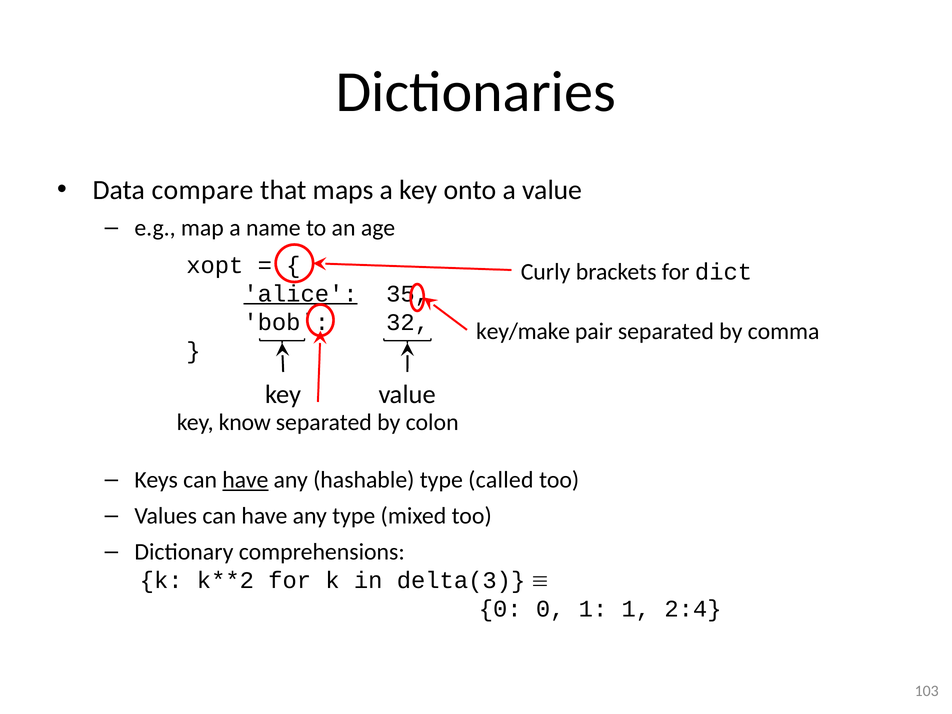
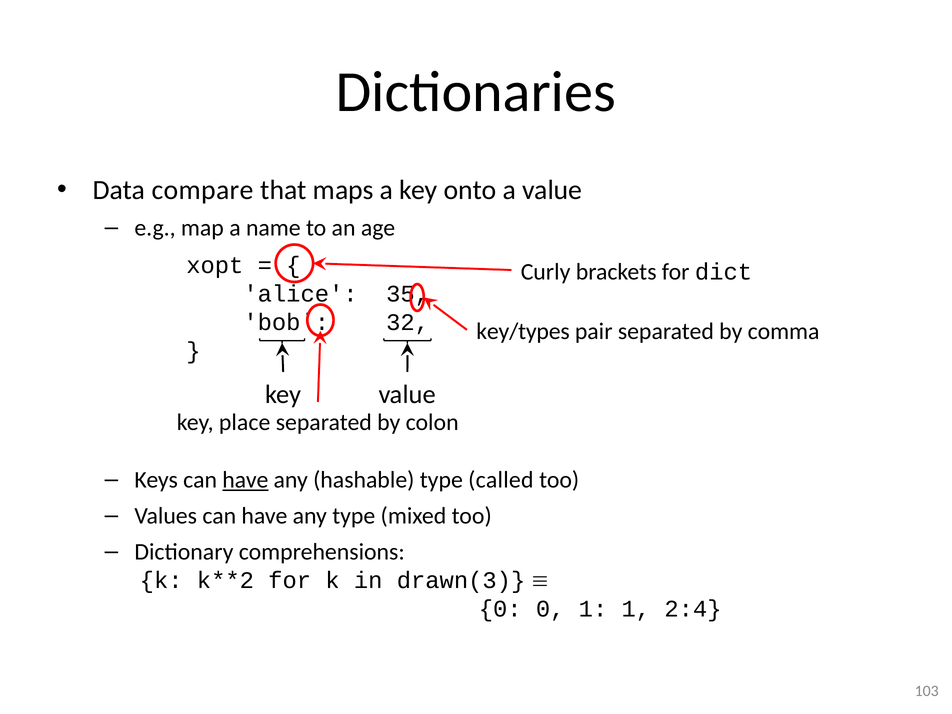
alice underline: present -> none (301, 294)
key/make: key/make -> key/types (523, 332)
know: know -> place (245, 423)
delta(3: delta(3 -> drawn(3 (461, 580)
